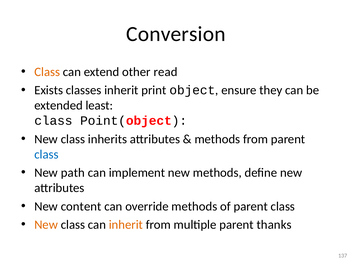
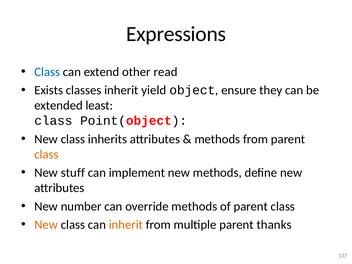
Conversion: Conversion -> Expressions (176, 34)
Class colour: orange -> blue (47, 72)
print: print -> yield (154, 90)
class colour: blue -> orange (46, 154)
path: path -> stuff (73, 173)
content: content -> number (81, 206)
